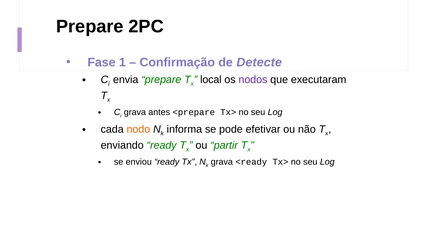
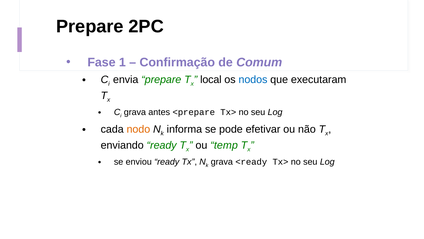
Detecte: Detecte -> Comum (259, 62)
nodos colour: purple -> blue (253, 80)
partir: partir -> temp (224, 145)
